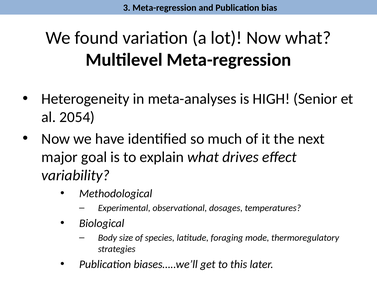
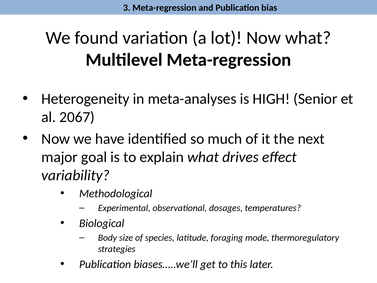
2054: 2054 -> 2067 (77, 117)
